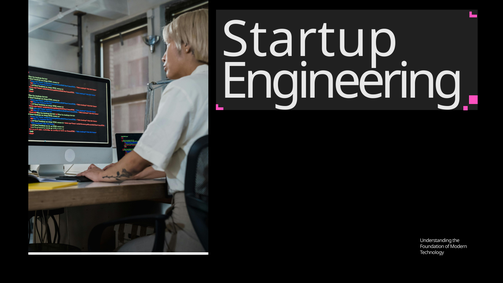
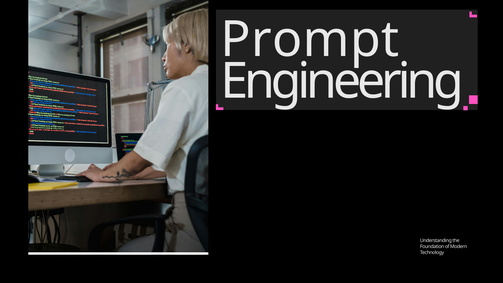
Startup: Startup -> Prompt (310, 40)
